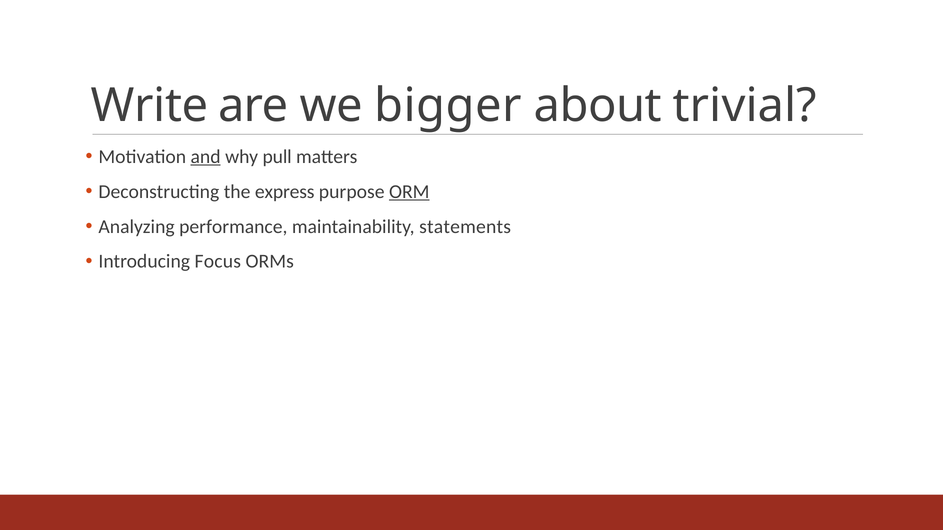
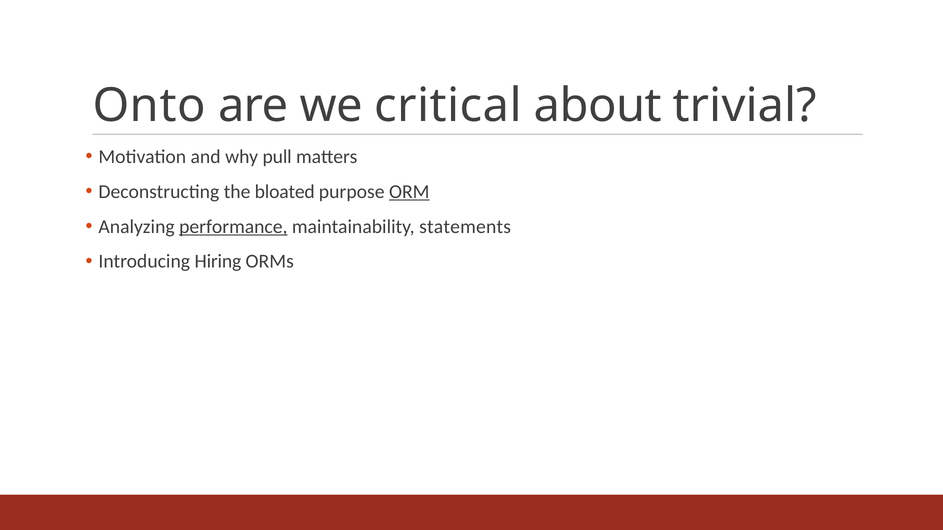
Write: Write -> Onto (149, 106)
bigger: bigger -> critical (448, 106)
and underline: present -> none (206, 157)
express: express -> bloated (285, 192)
performance underline: none -> present (233, 227)
Focus: Focus -> Hiring (218, 262)
